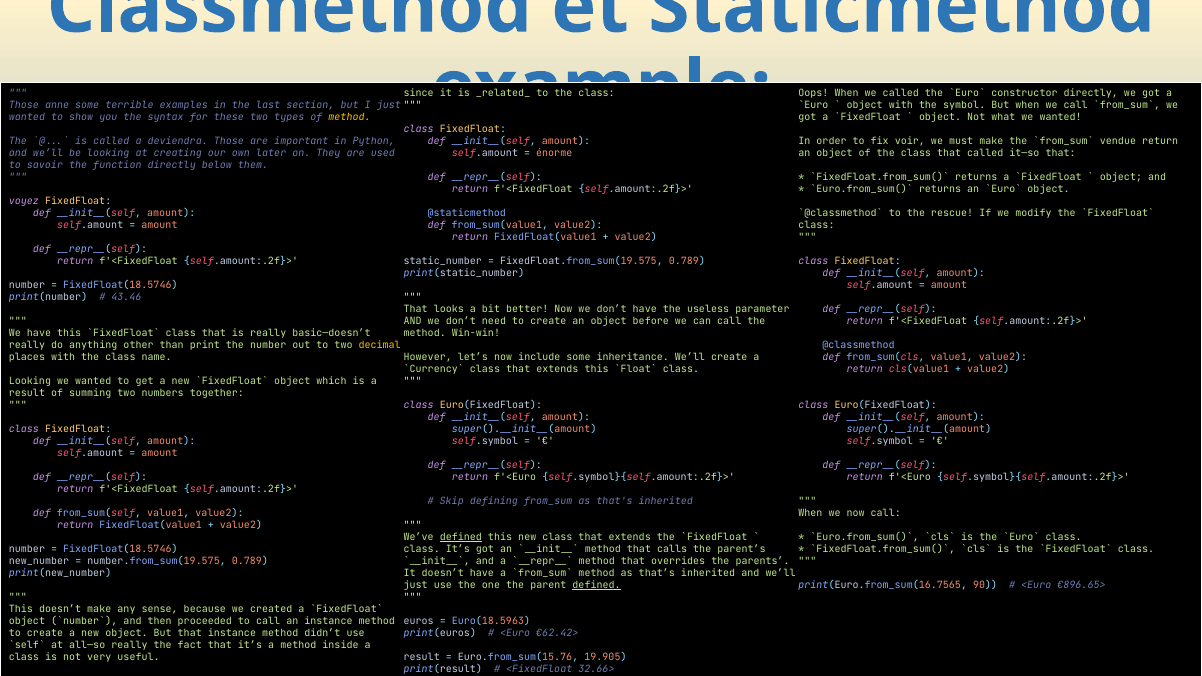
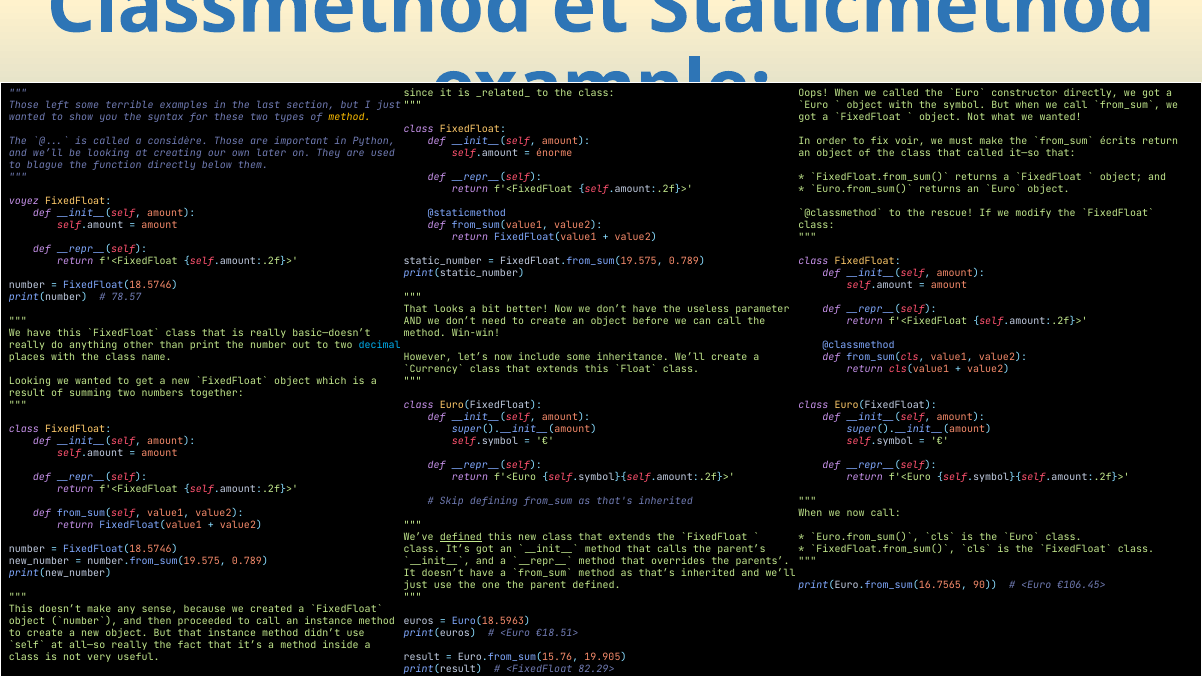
anne: anne -> left (57, 105)
deviendra: deviendra -> considère (178, 141)
vendue: vendue -> écrits (1118, 141)
savoir: savoir -> blague (45, 165)
43.46: 43.46 -> 78.57 (126, 297)
decimal colour: yellow -> light blue (380, 345)
defined underline: present -> none (597, 585)
€896.65>: €896.65> -> €106.45> (1081, 585)
€62.42>: €62.42> -> €18.51> (557, 633)
32.66>: 32.66> -> 82.29> (596, 669)
